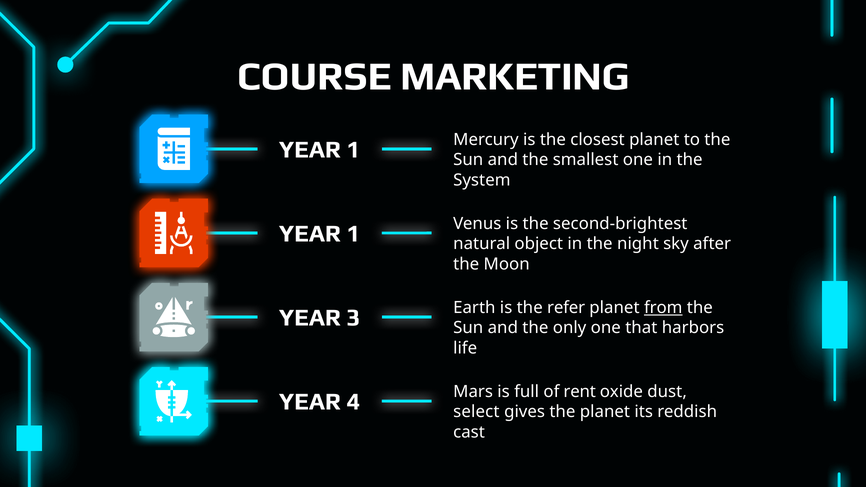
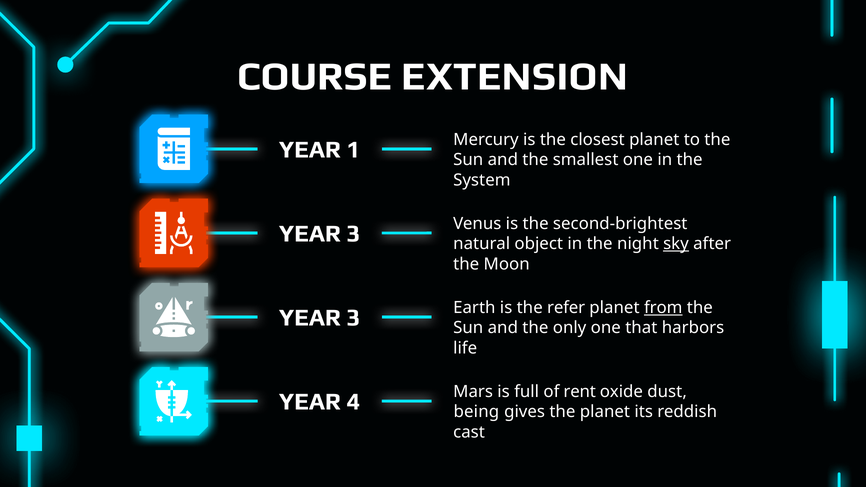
MARKETING: MARKETING -> EXTENSION (515, 77)
1: 1 -> 3 (354, 234)
sky underline: none -> present (676, 244)
select: select -> being (476, 412)
